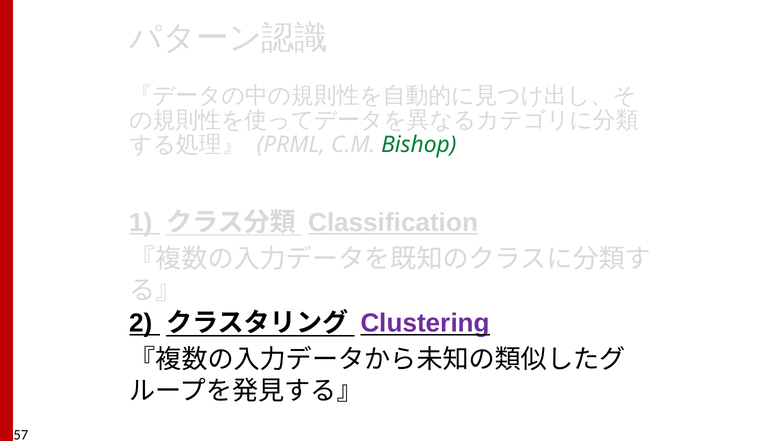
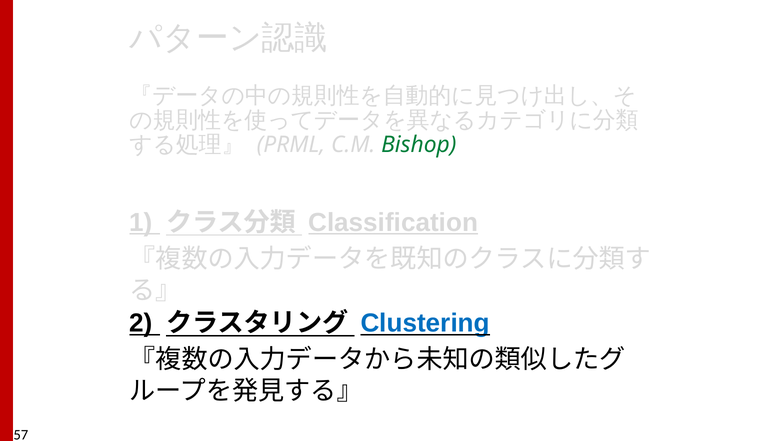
Clustering colour: purple -> blue (425, 323)
